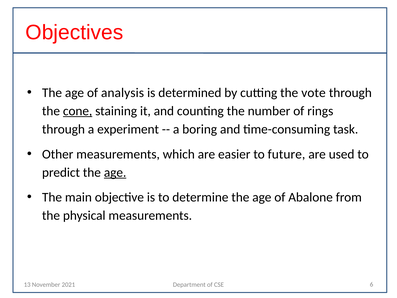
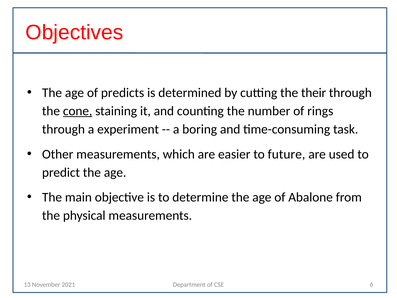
analysis: analysis -> predicts (123, 93)
vote: vote -> their (314, 93)
age underline: present -> none (115, 172)
